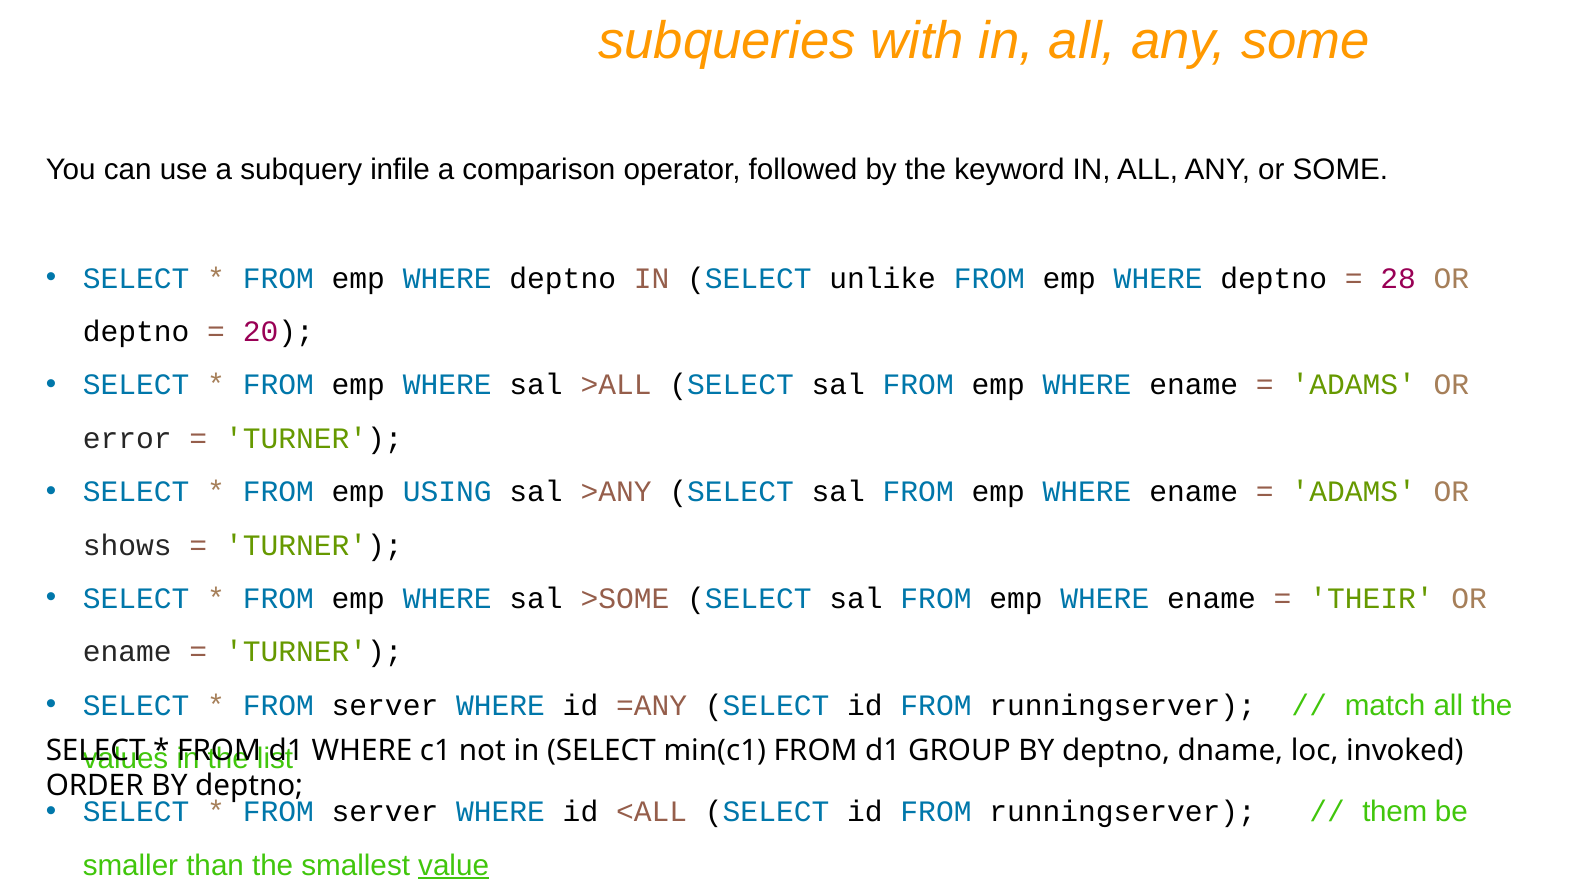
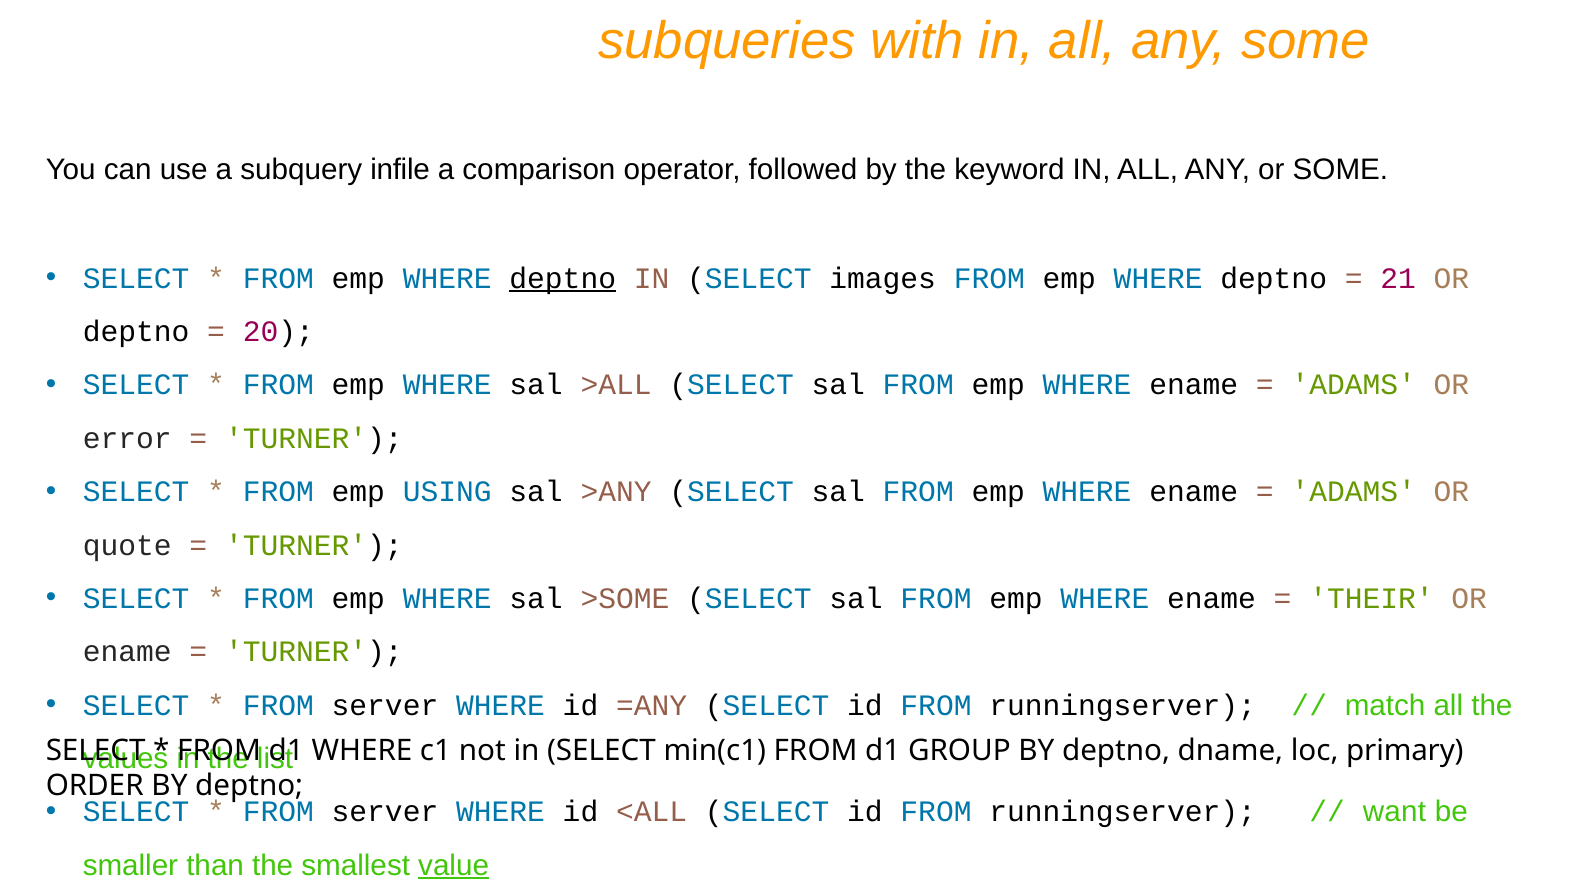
deptno underline: none -> present (563, 278)
unlike: unlike -> images (883, 278)
28: 28 -> 21 (1398, 278)
shows: shows -> quote (127, 545)
invoked: invoked -> primary (1405, 750)
them: them -> want (1394, 812)
